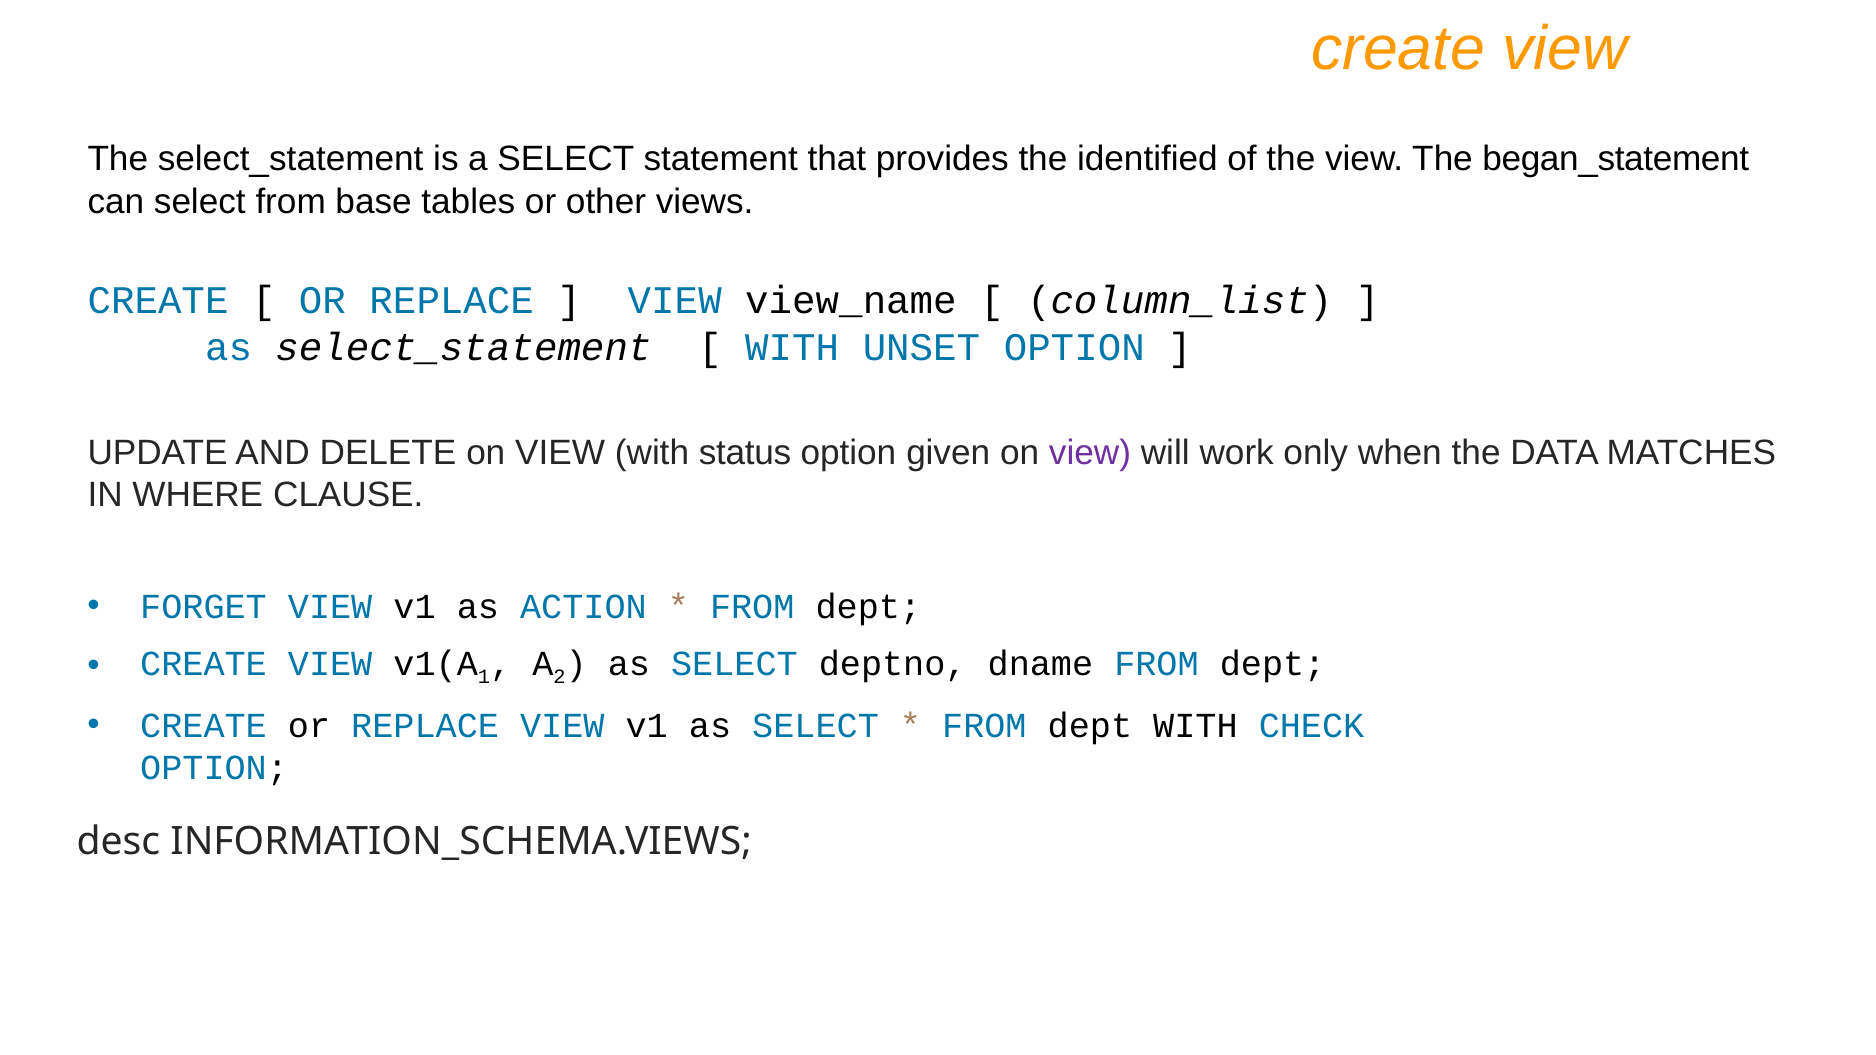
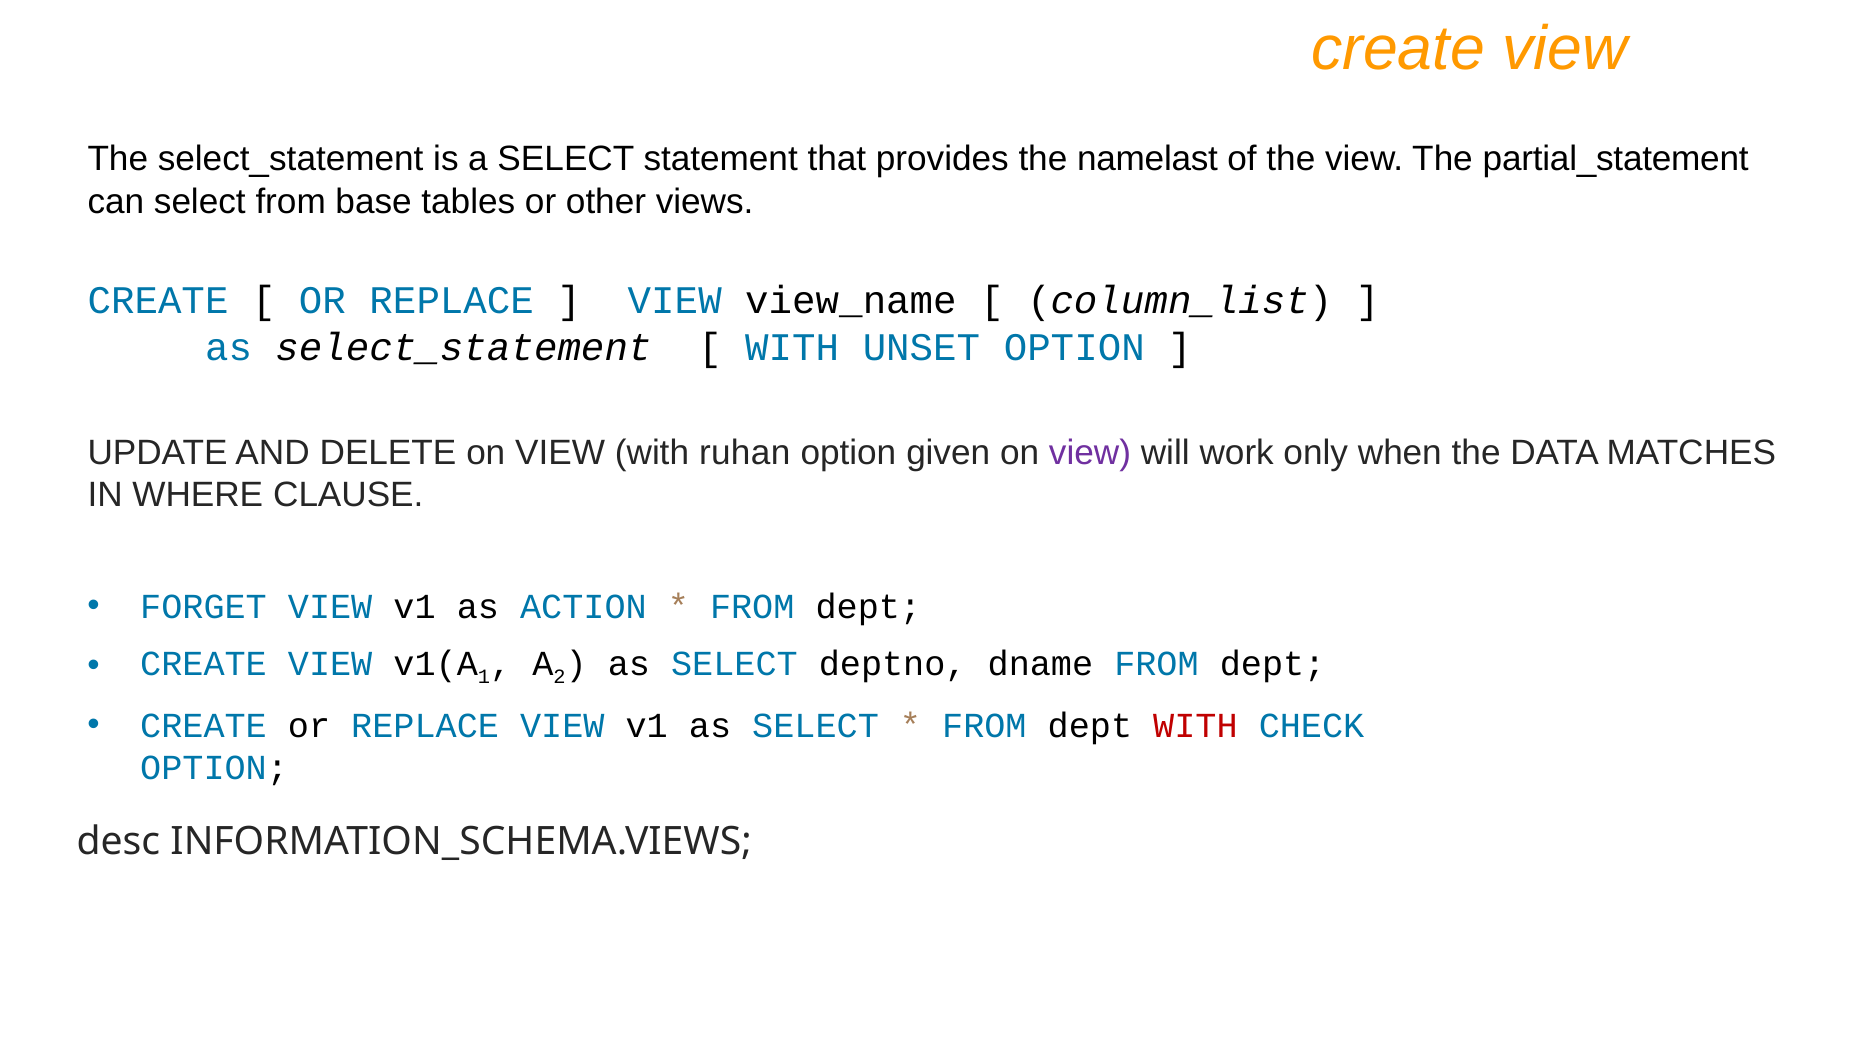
identified: identified -> namelast (1148, 159)
began_statement: began_statement -> partial_statement (1616, 159)
status: status -> ruhan (745, 453)
WITH colour: black -> red (1195, 726)
